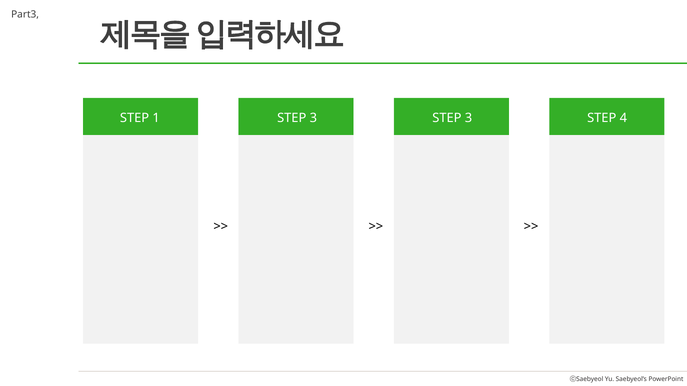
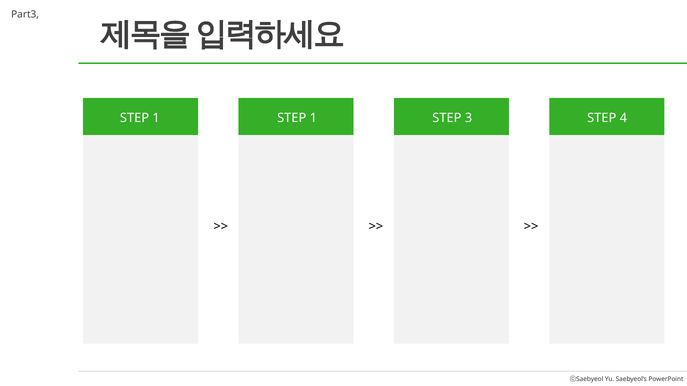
1 STEP 3: 3 -> 1 (313, 118)
